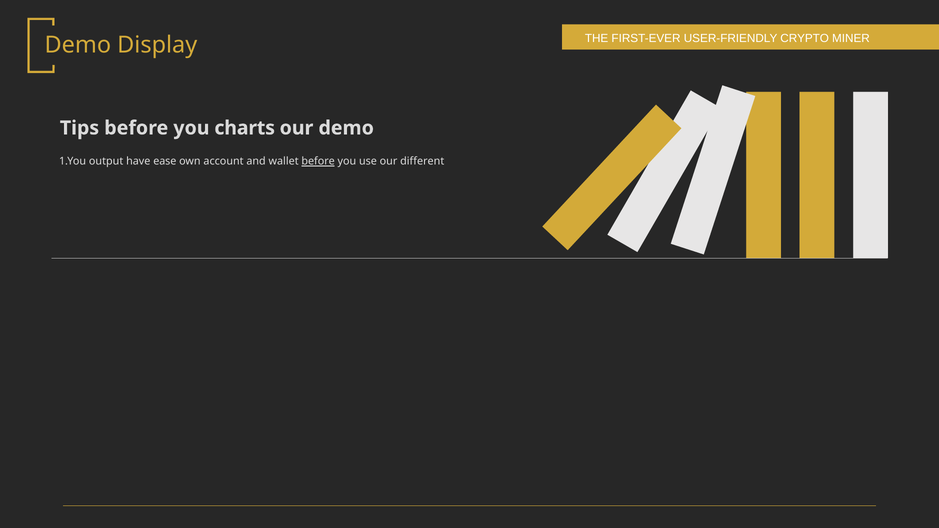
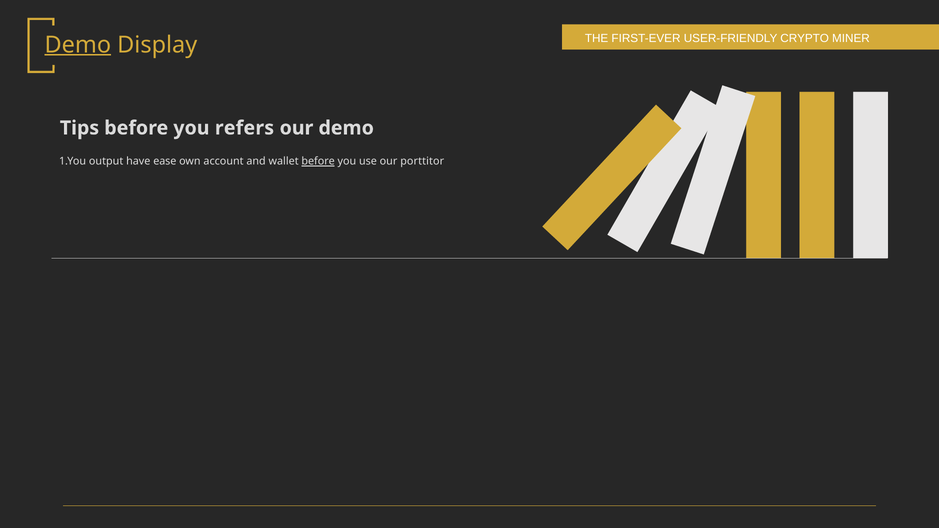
Demo underline: none -> present (78, 45)
charts: charts -> refers (244, 128)
different: different -> porttitor (422, 161)
